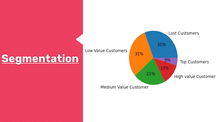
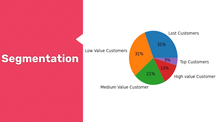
Segmentation underline: present -> none (40, 59)
